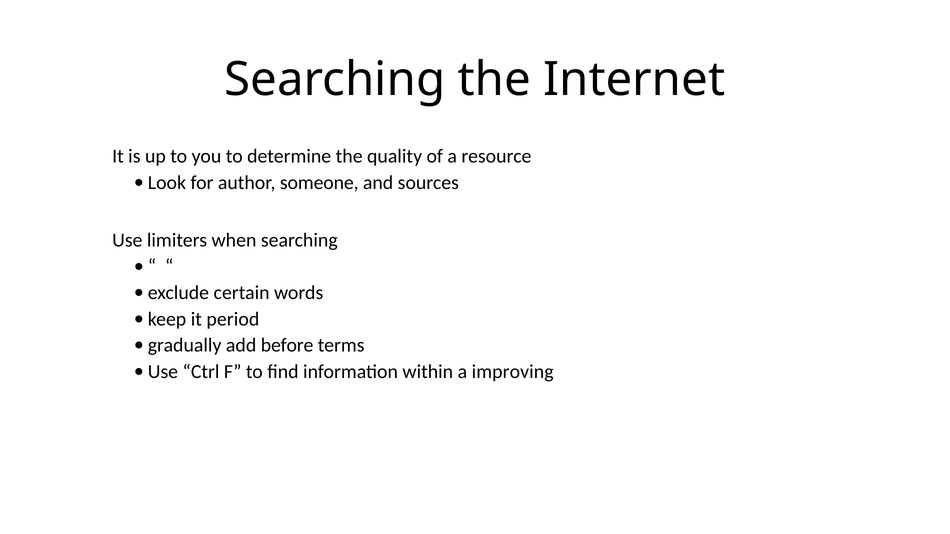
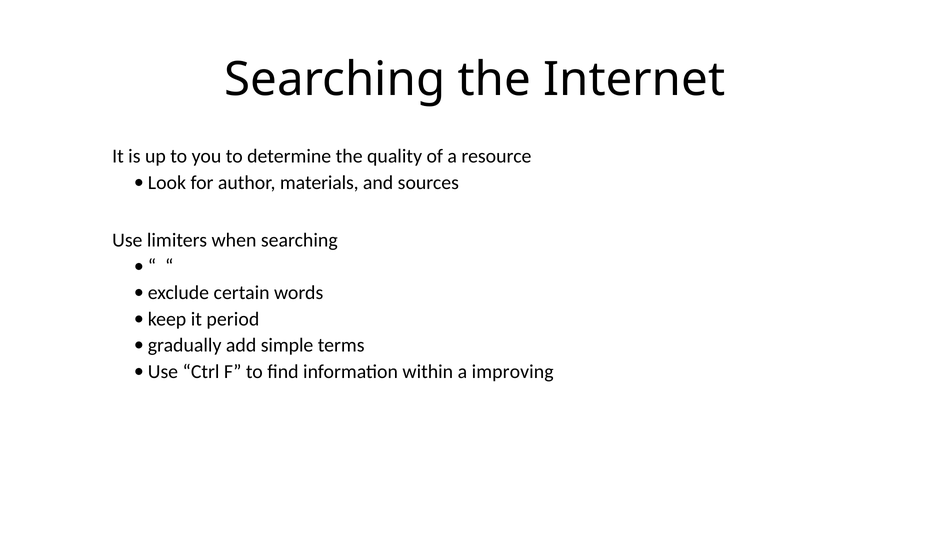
someone: someone -> materials (319, 183)
before: before -> simple (287, 346)
